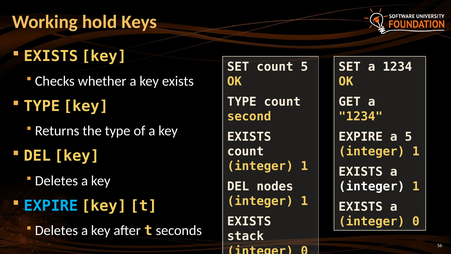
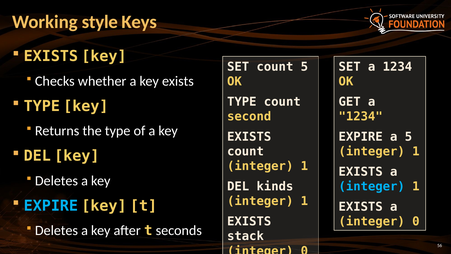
hold: hold -> style (100, 22)
nodes: nodes -> kinds (275, 186)
integer colour: white -> light blue (372, 186)
